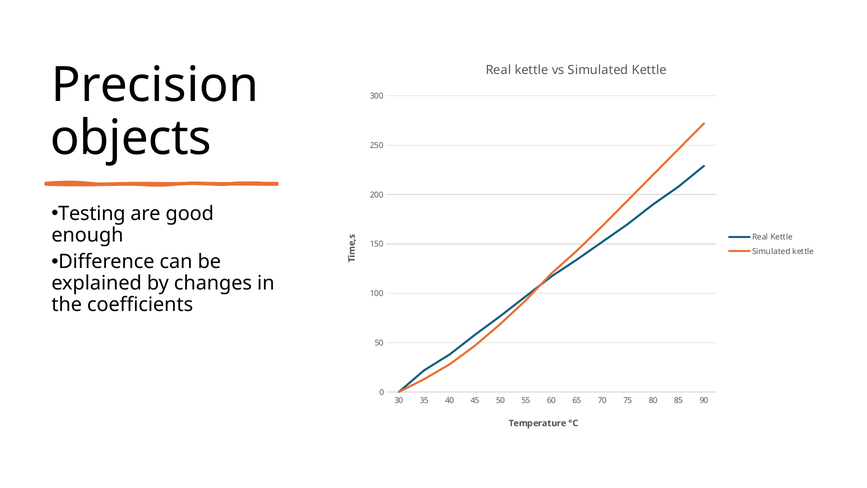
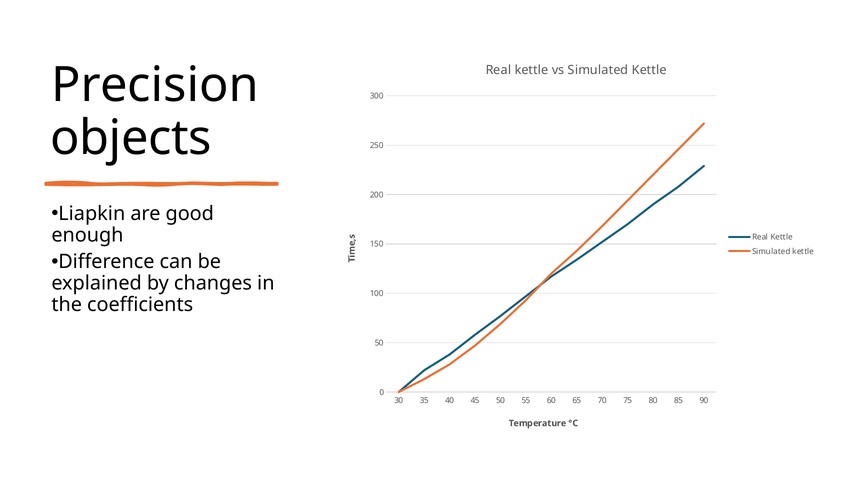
Testing: Testing -> Liapkin (92, 213)
